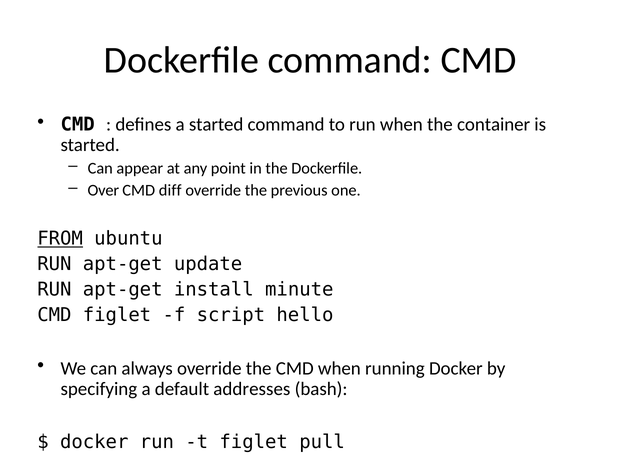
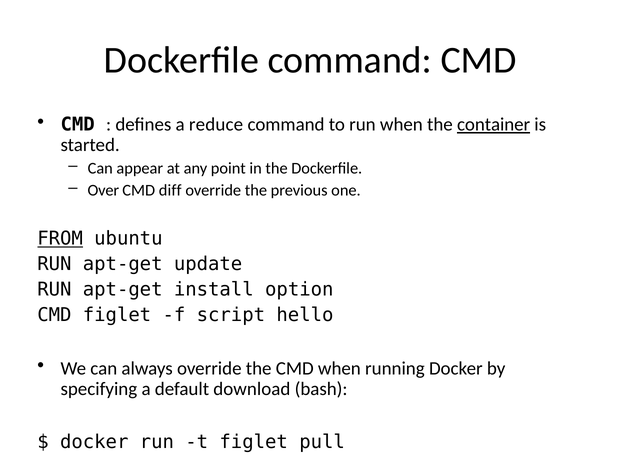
a started: started -> reduce (216, 124)
container underline: none -> present (494, 124)
minute: minute -> option (299, 289)
addresses: addresses -> download (252, 389)
